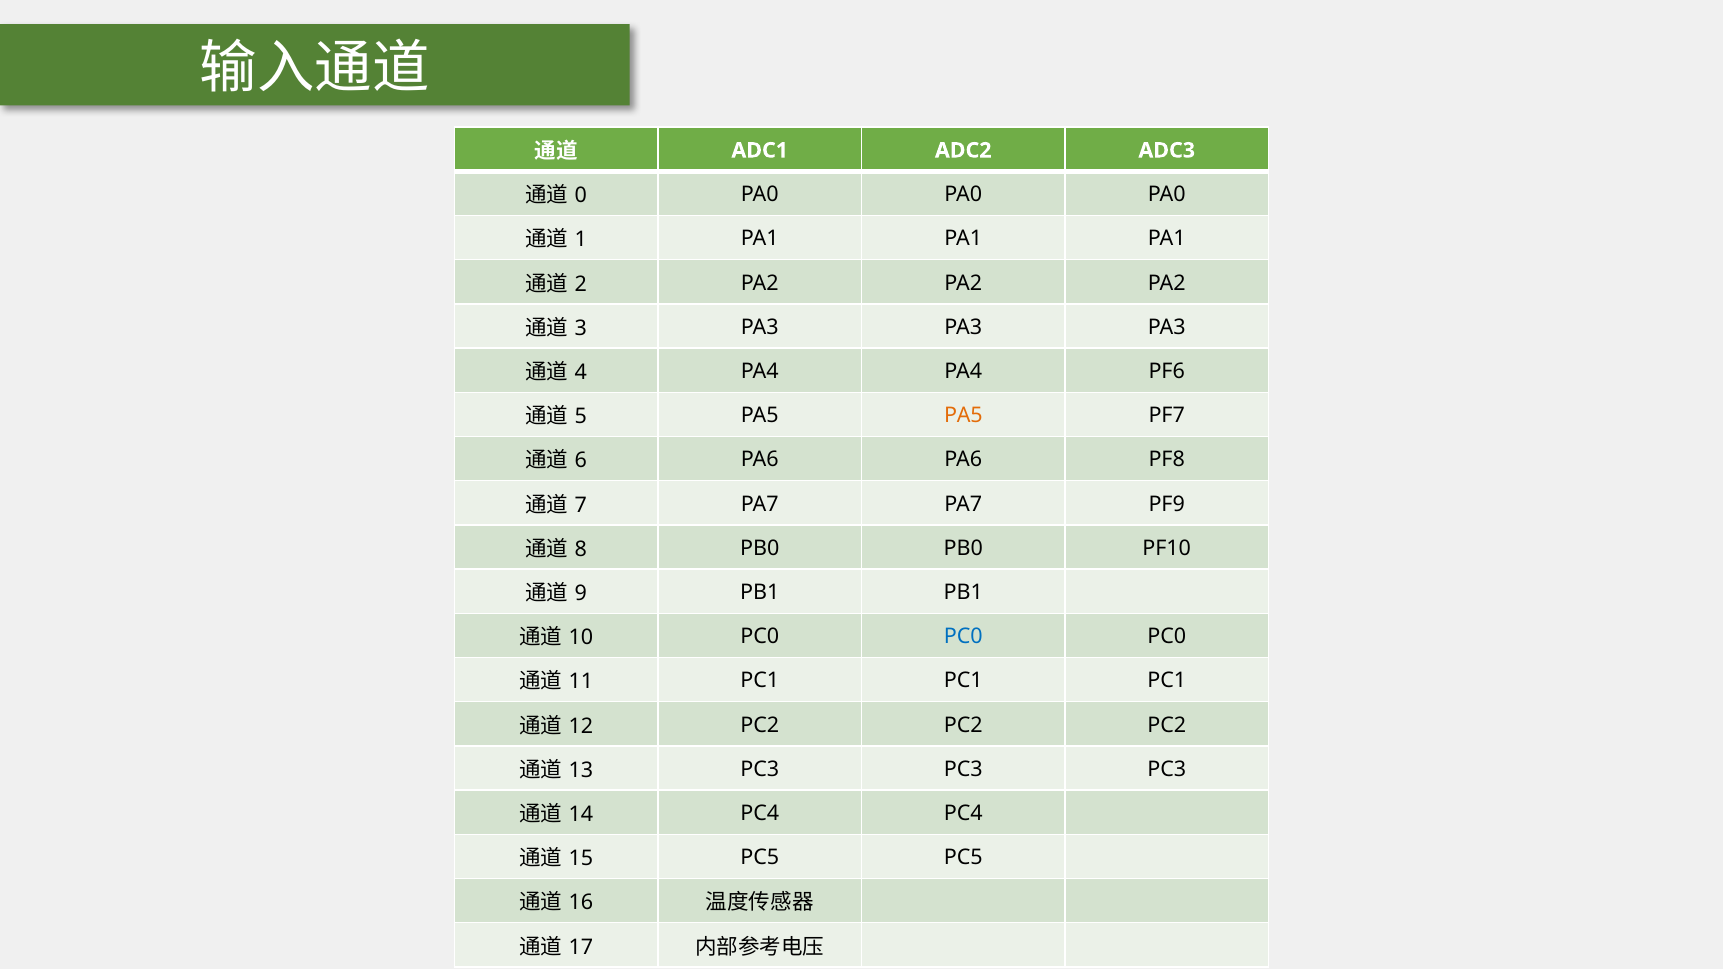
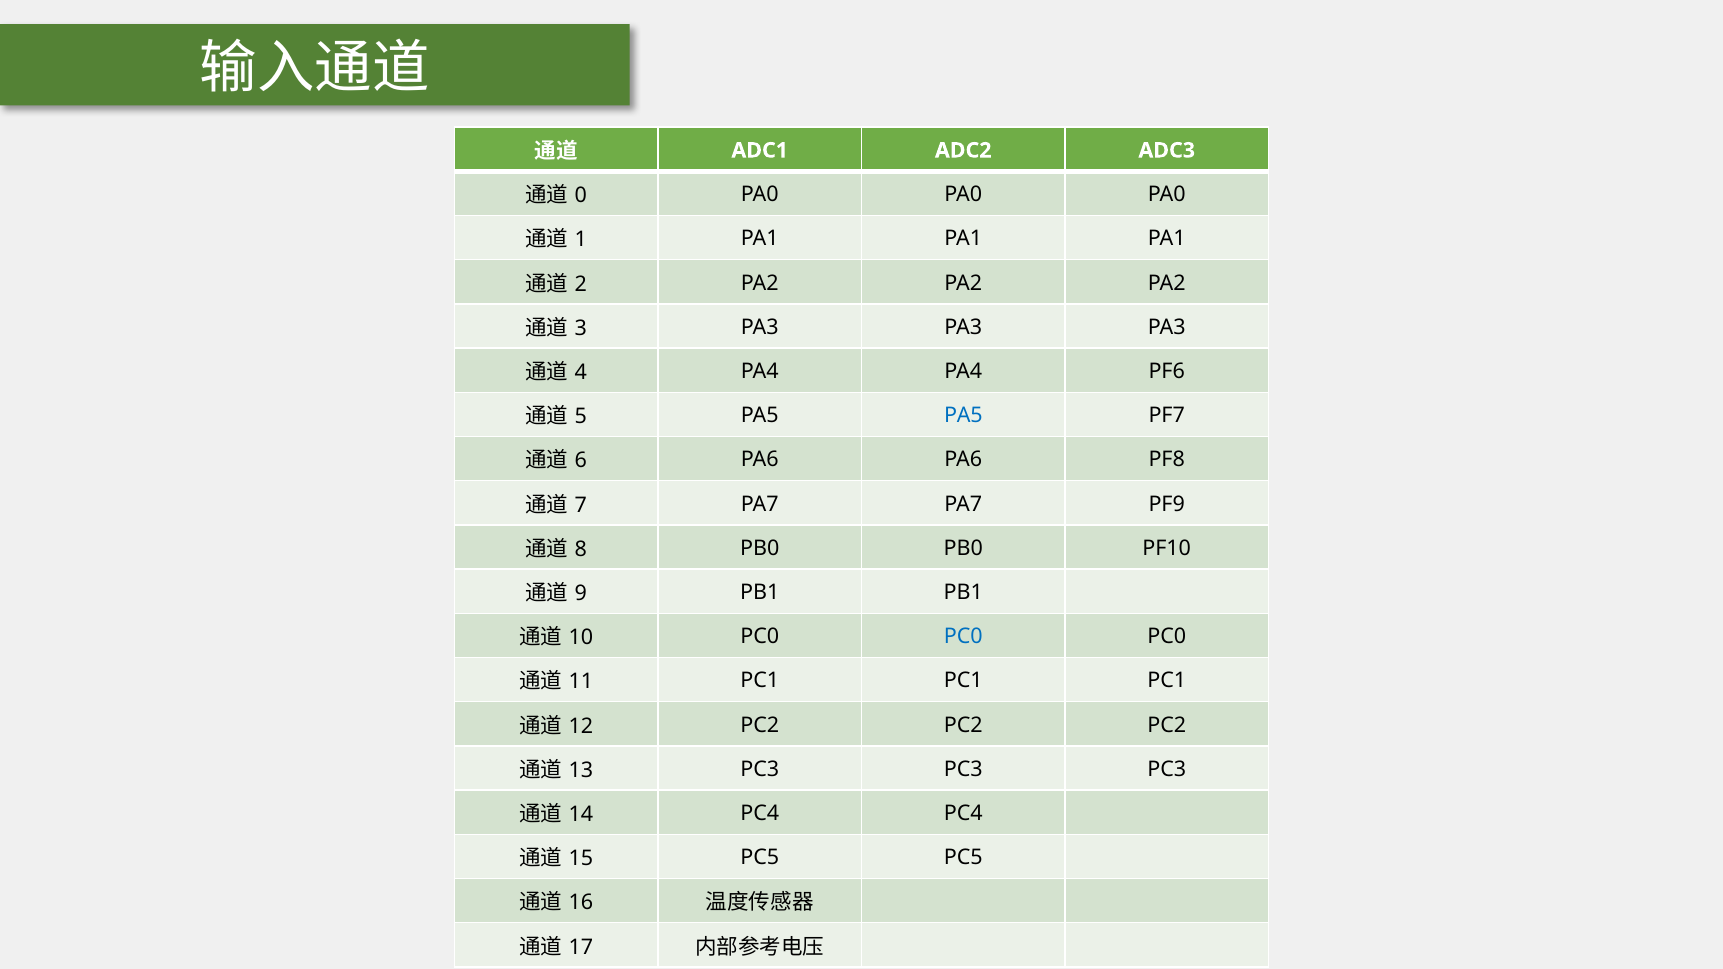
PA5 colour: orange -> blue (963, 416)
